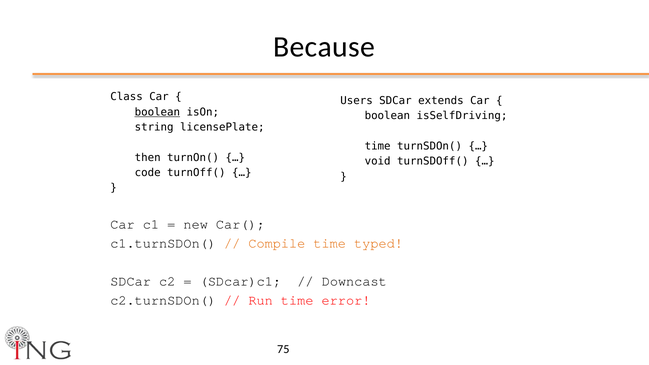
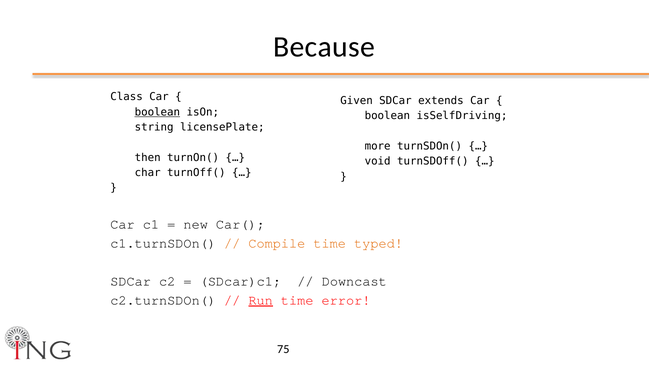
Users: Users -> Given (357, 101)
time: time -> more (378, 146)
code: code -> char (148, 173)
Run underline: none -> present (261, 300)
